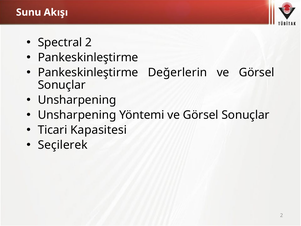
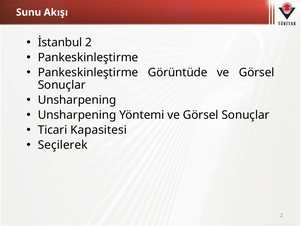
Spectral: Spectral -> İstanbul (60, 42)
Değerlerin: Değerlerin -> Görüntüde (178, 72)
